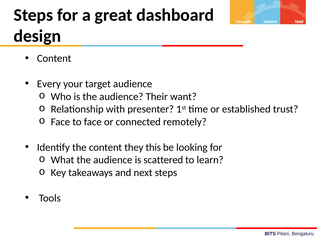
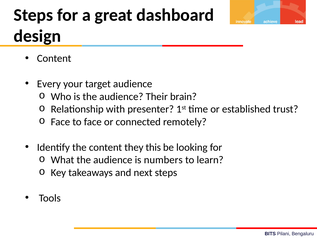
want: want -> brain (183, 96)
scattered: scattered -> numbers (163, 160)
